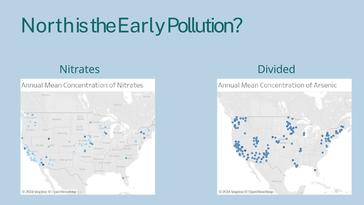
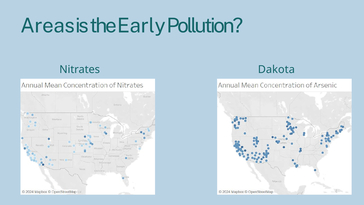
North: North -> Areas (48, 26)
Divided: Divided -> Dakota (276, 70)
